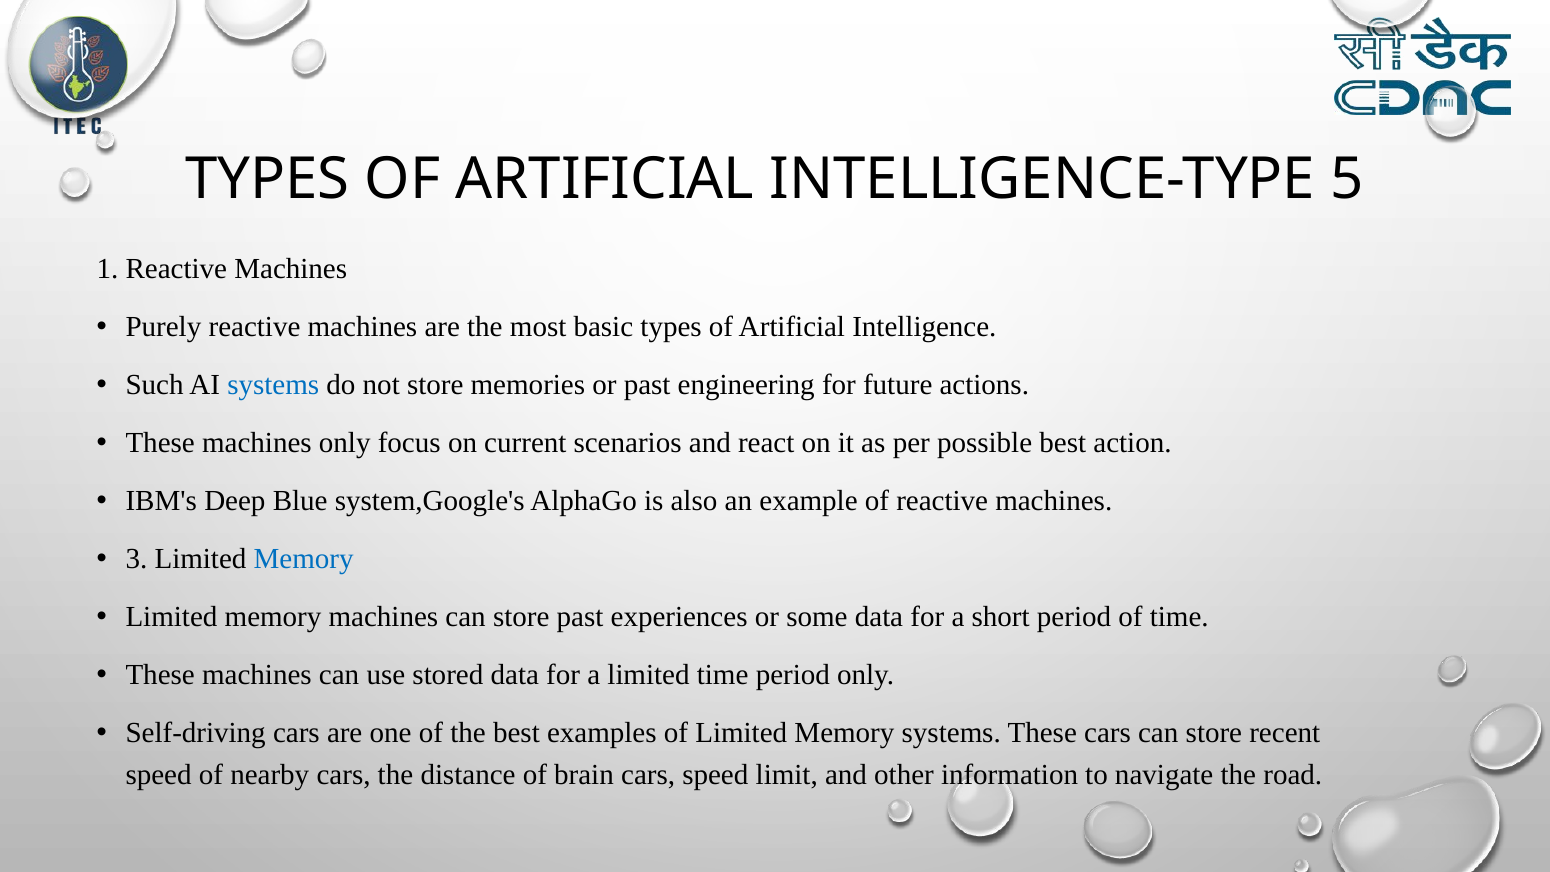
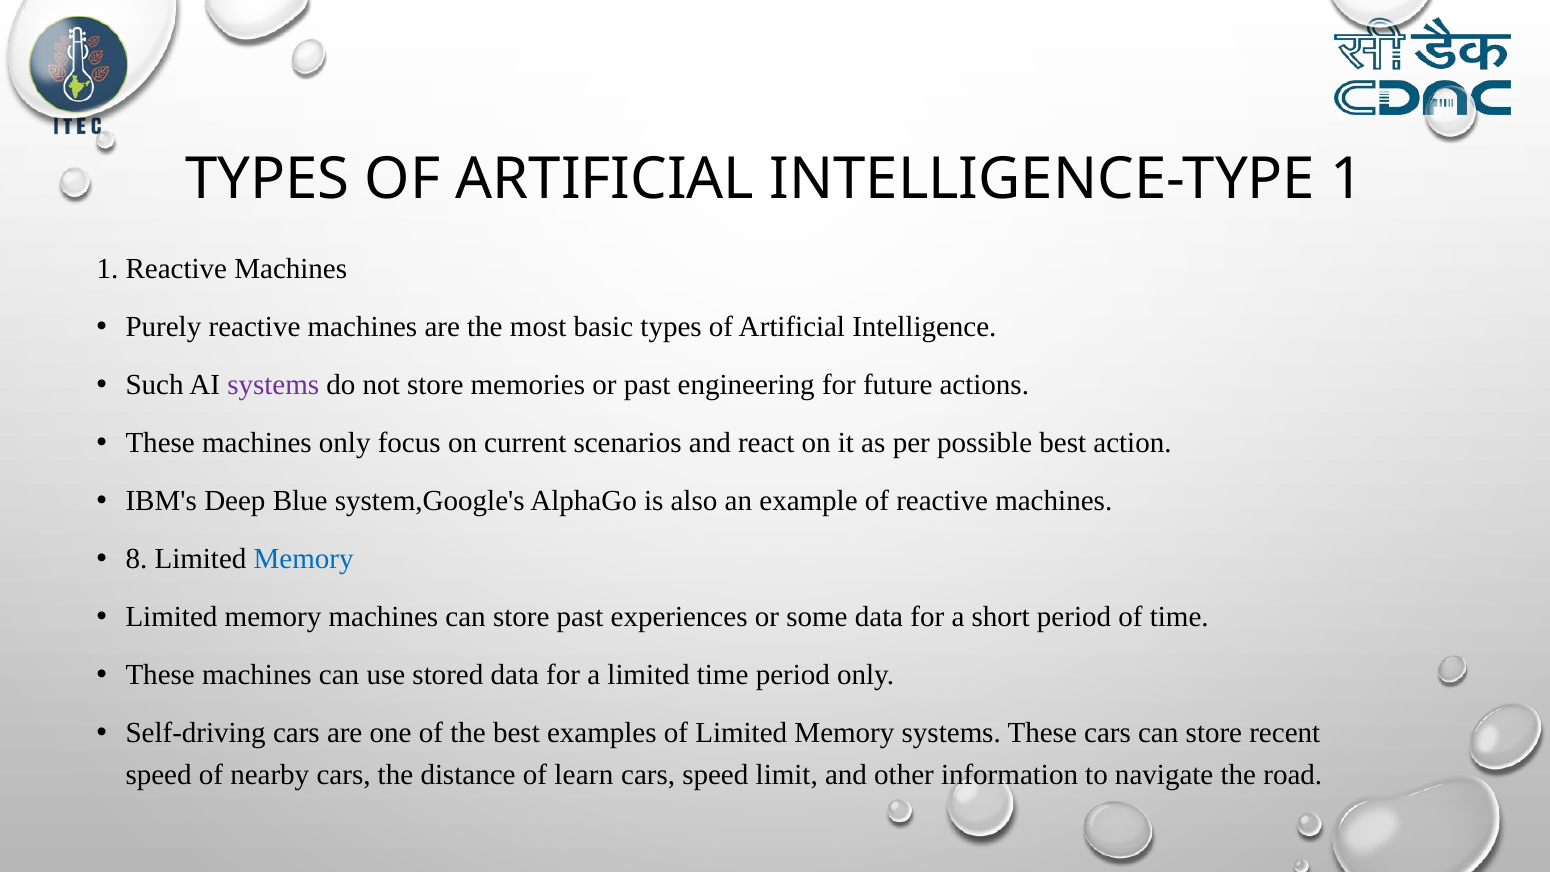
INTELLIGENCE-TYPE 5: 5 -> 1 (1347, 180)
systems colour: blue -> purple (273, 385)
3: 3 -> 8 (137, 559)
brain: brain -> learn (584, 775)
